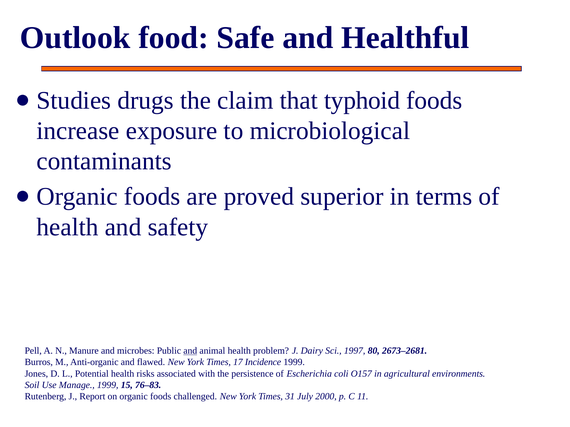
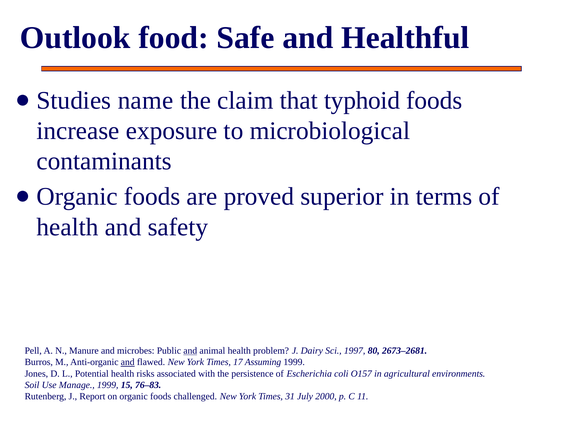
drugs: drugs -> name (145, 101)
and underline: none -> present (128, 363)
Incidence: Incidence -> Assuming (263, 363)
